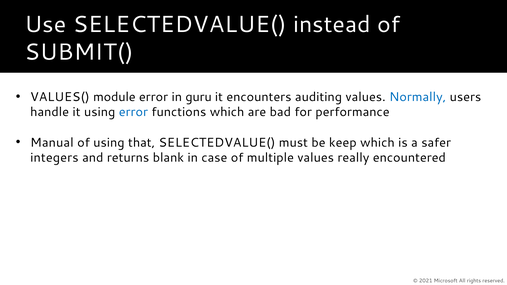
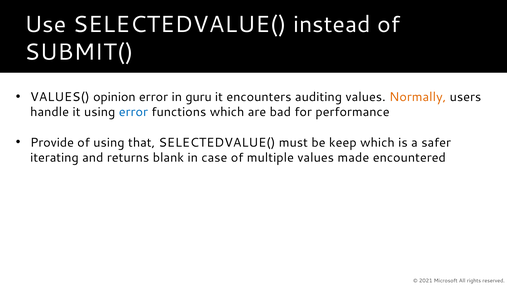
module: module -> opinion (114, 97)
Normally colour: blue -> orange (418, 97)
Manual: Manual -> Provide (52, 143)
integers: integers -> iterating (54, 158)
really: really -> made (353, 158)
